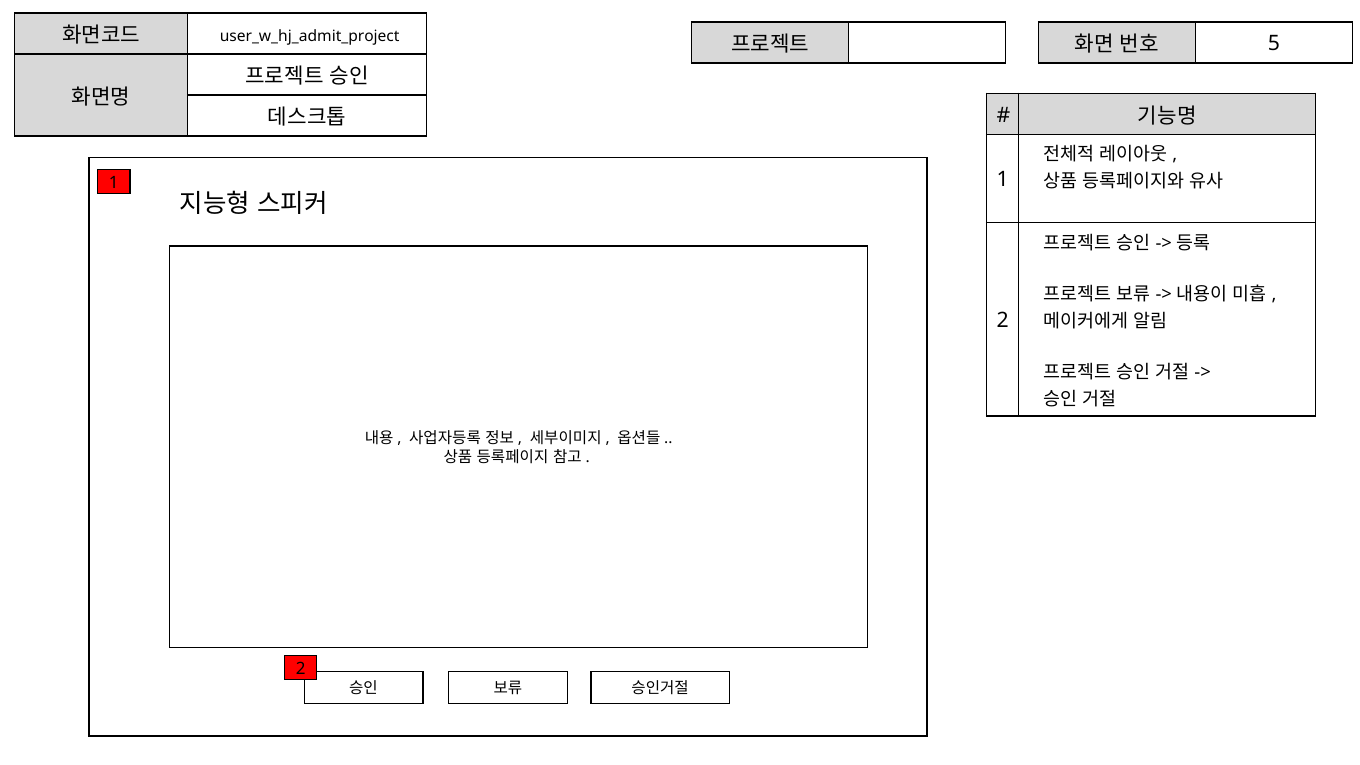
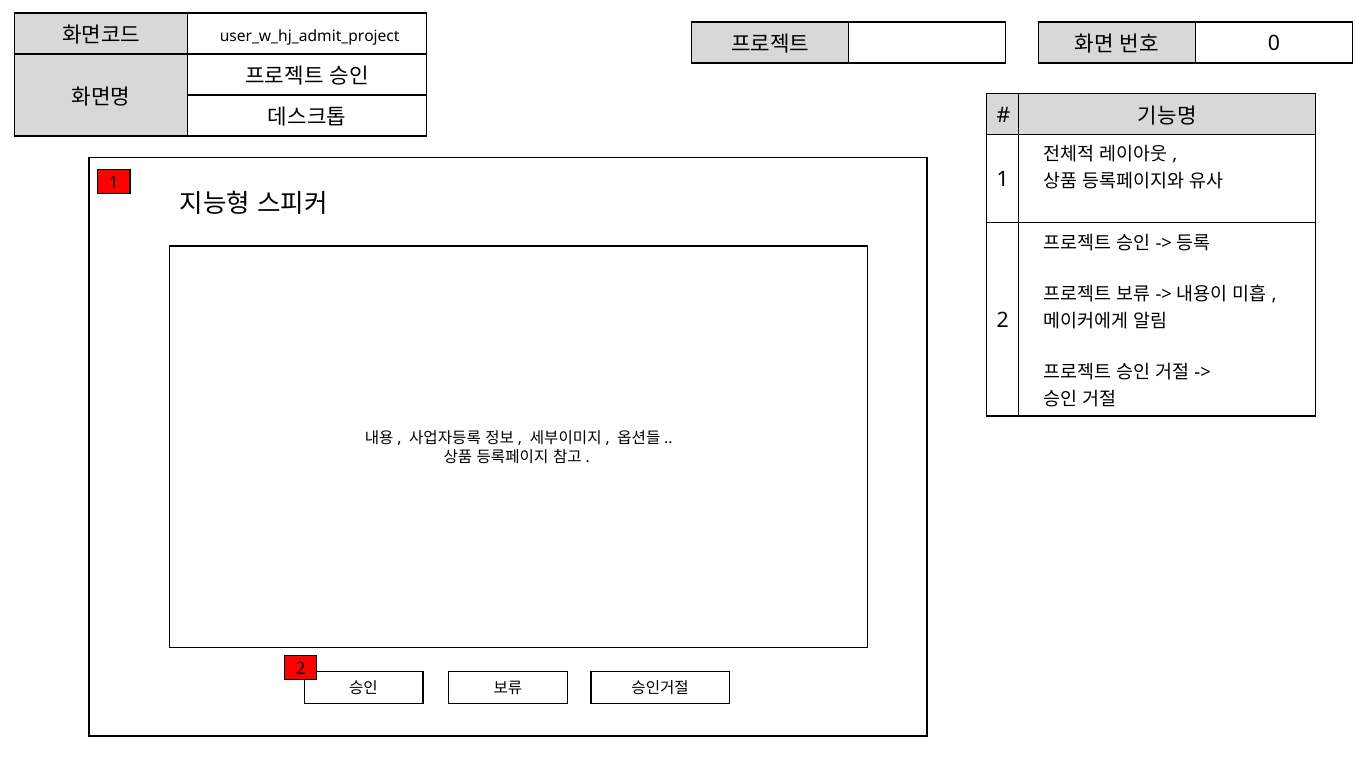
5: 5 -> 0 (1274, 44)
